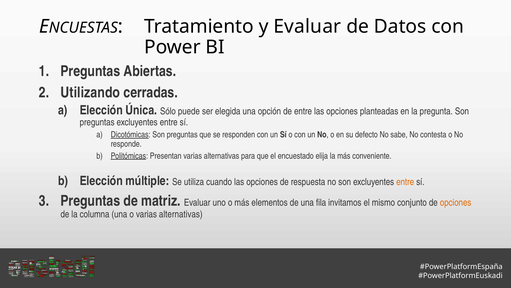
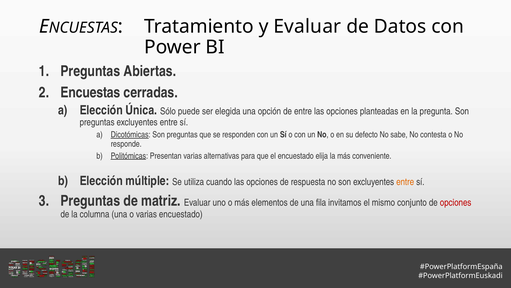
Utilizando: Utilizando -> Encuestas (90, 92)
opciones colour: orange -> red (456, 202)
o varias alternativas: alternativas -> encuestado (181, 214)
